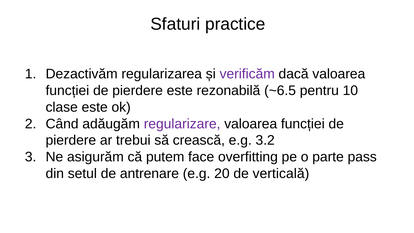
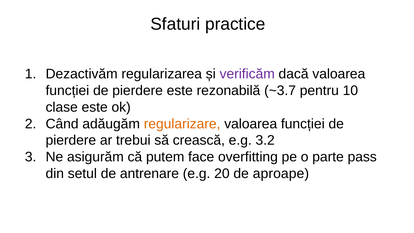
~6.5: ~6.5 -> ~3.7 (280, 91)
regularizare colour: purple -> orange (182, 124)
verticală: verticală -> aproape (281, 173)
